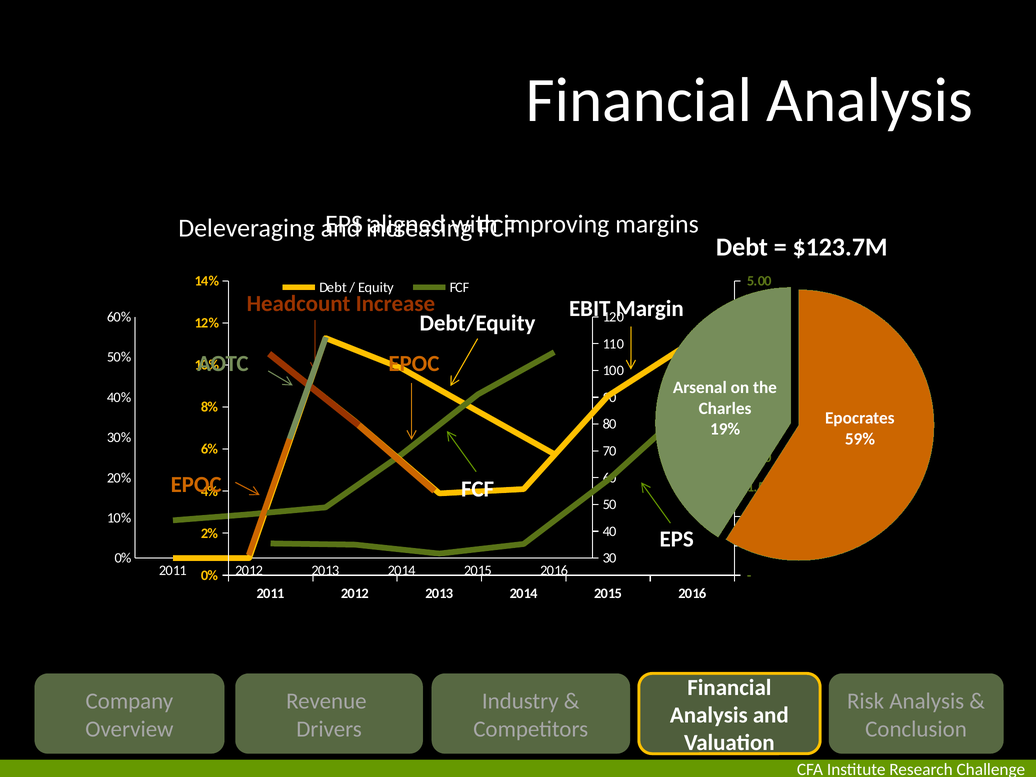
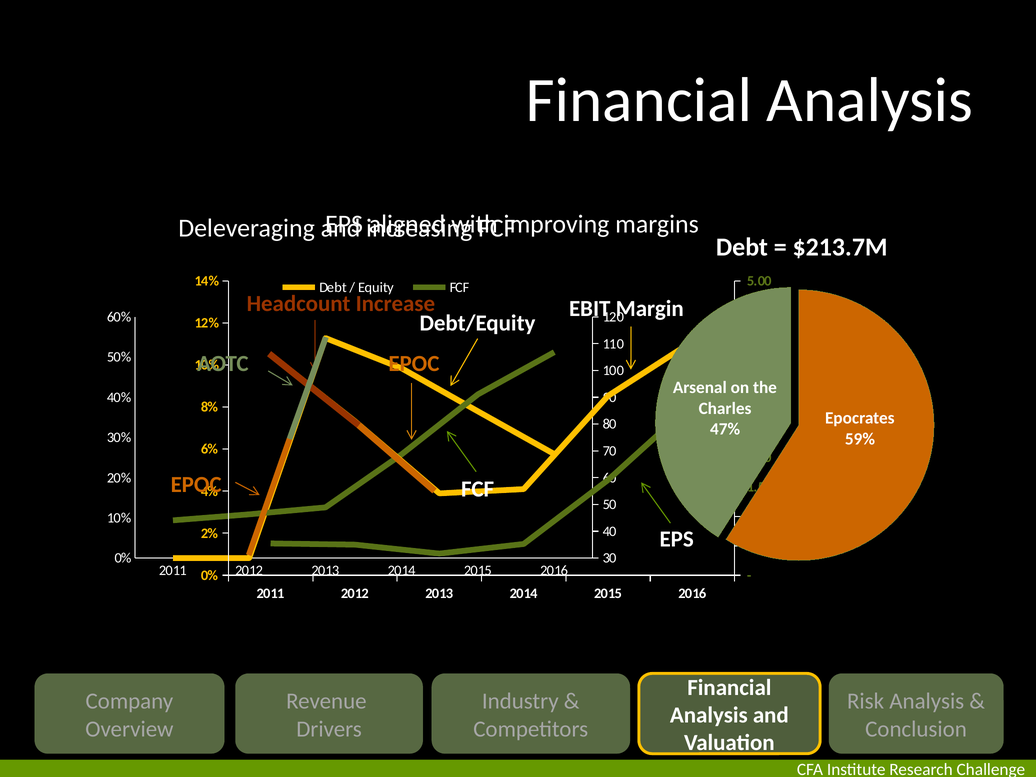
$123.7M: $123.7M -> $213.7M (840, 247)
19%: 19% -> 47% (725, 429)
